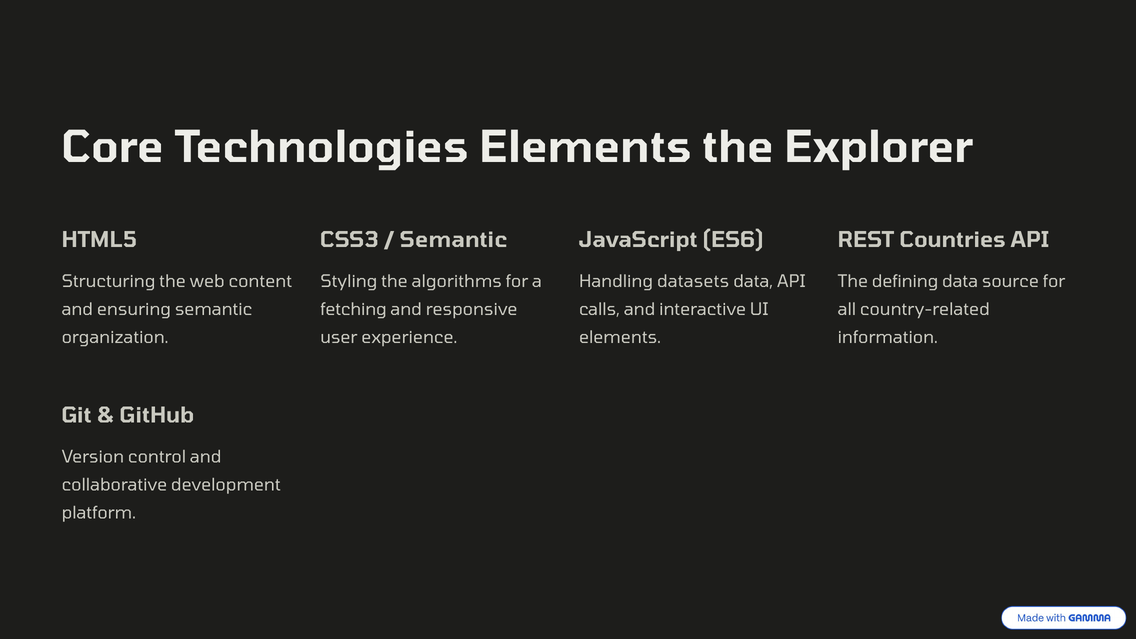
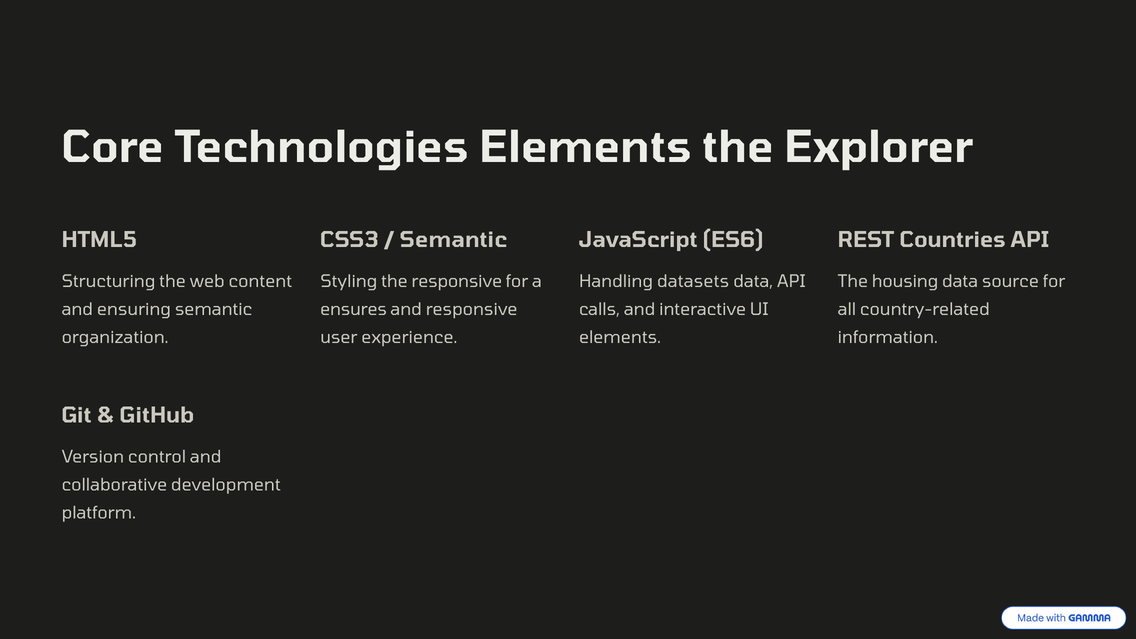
the algorithms: algorithms -> responsive (457, 281)
defining: defining -> housing (905, 281)
fetching: fetching -> ensures (354, 310)
